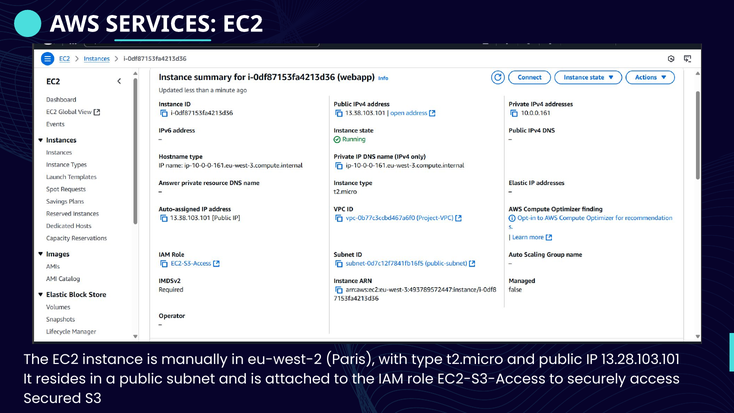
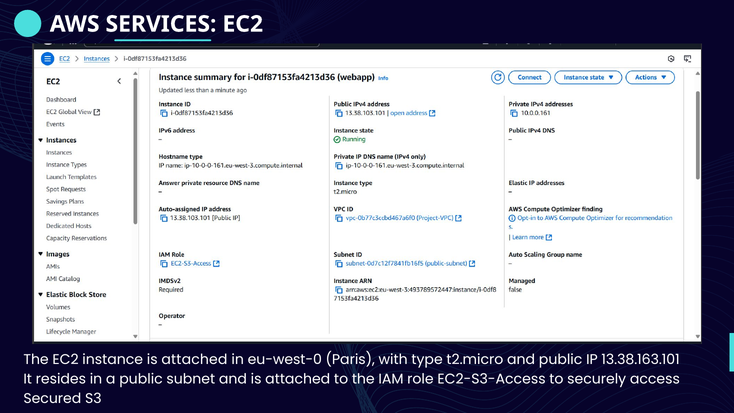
instance is manually: manually -> attached (194, 359)
eu-west-2: eu-west-2 -> eu-west-0 (285, 359)
13.28.103.101: 13.28.103.101 -> 13.38.163.101 (641, 359)
